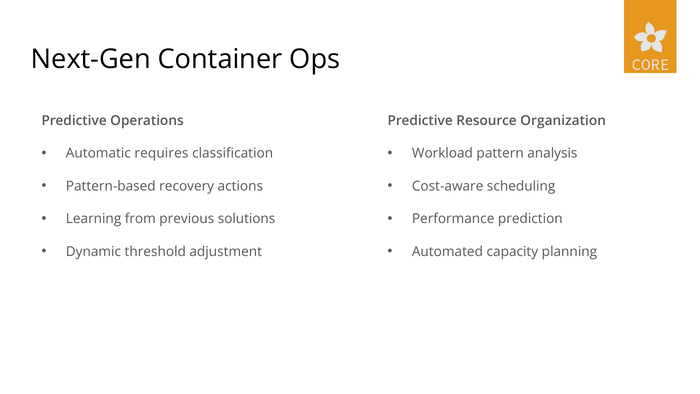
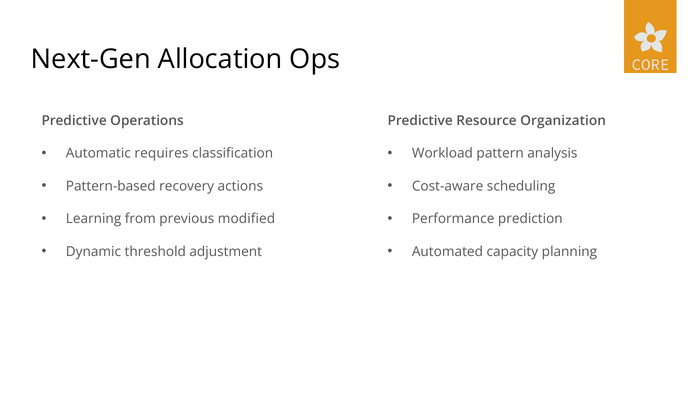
Container: Container -> Allocation (220, 59)
solutions: solutions -> modified (246, 219)
